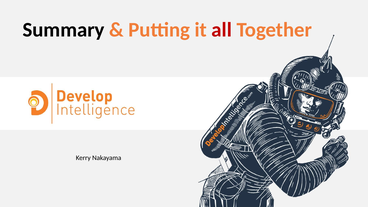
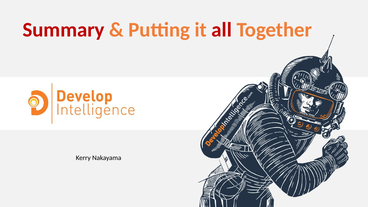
Summary colour: black -> red (64, 30)
